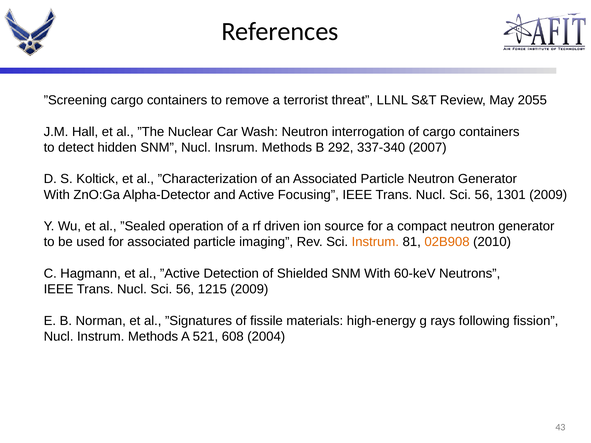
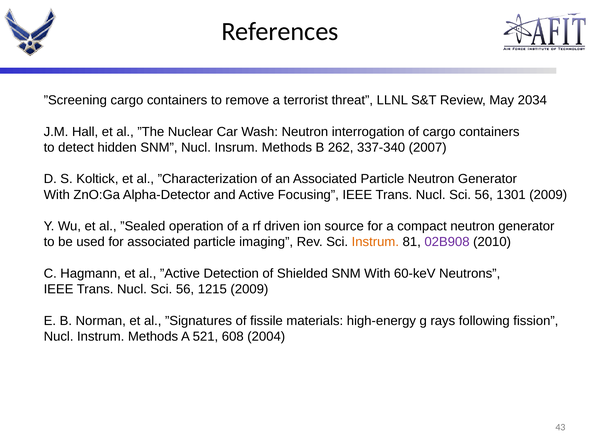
2055: 2055 -> 2034 (532, 100)
292: 292 -> 262 (341, 148)
02B908 colour: orange -> purple (447, 242)
